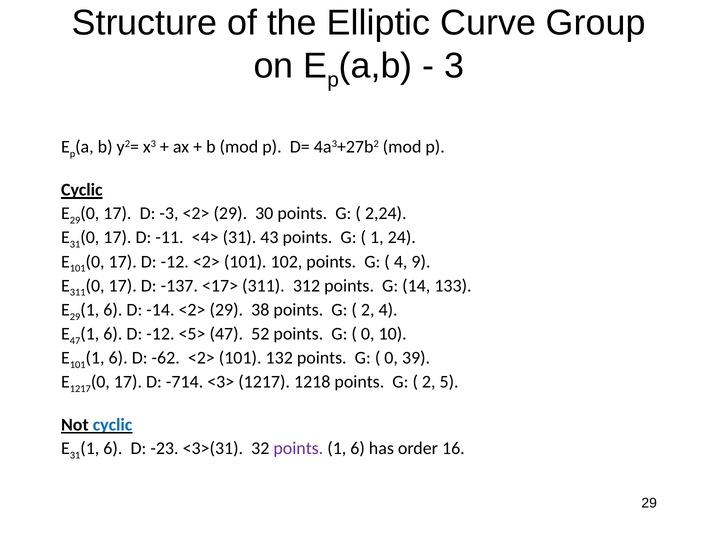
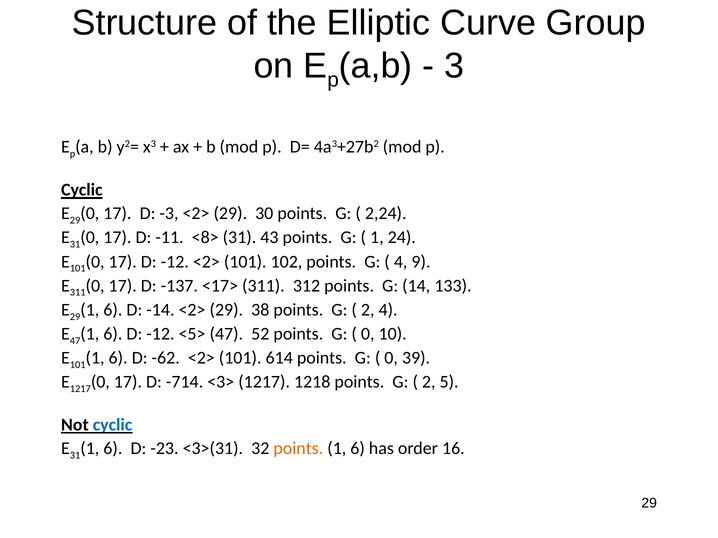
<4>: <4> -> <8> (205, 238)
132: 132 -> 614 (279, 358)
points colour: purple -> orange (298, 449)
